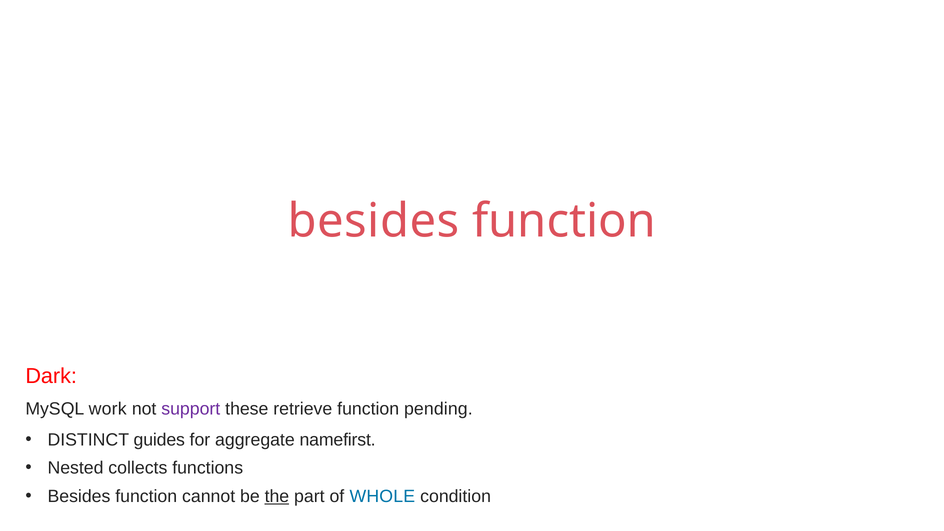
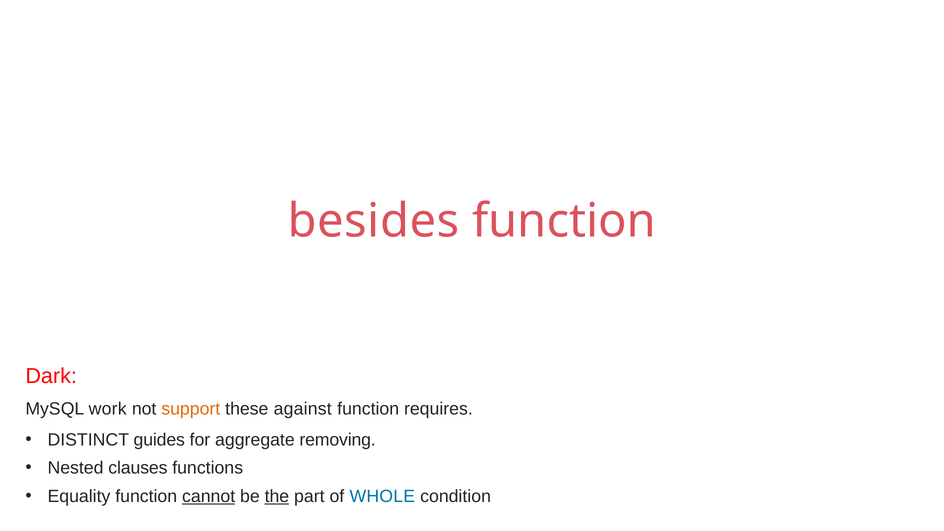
support colour: purple -> orange (191, 409)
retrieve: retrieve -> against (303, 409)
pending: pending -> requires (438, 409)
namefirst: namefirst -> removing (338, 440)
collects: collects -> clauses (138, 468)
Besides: Besides -> Equality (79, 496)
cannot underline: none -> present (209, 496)
